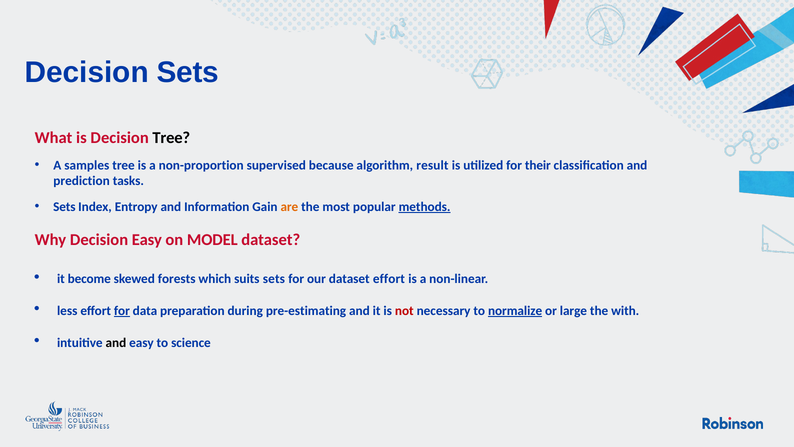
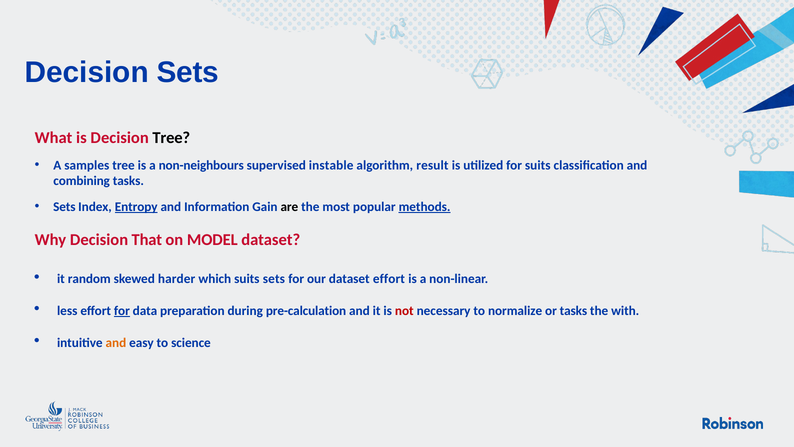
non-proportion: non-proportion -> non-neighbours (201, 165)
because: because -> instable (331, 165)
for their: their -> suits (538, 165)
prediction: prediction -> combining (82, 181)
Entropy underline: none -> present (136, 207)
are colour: orange -> black (289, 207)
Decision Easy: Easy -> That (147, 240)
become: become -> random (89, 279)
forests: forests -> harder (177, 279)
pre-estimating: pre-estimating -> pre-calculation (306, 311)
normalize underline: present -> none (515, 311)
or large: large -> tasks (573, 311)
and colour: black -> orange (116, 343)
